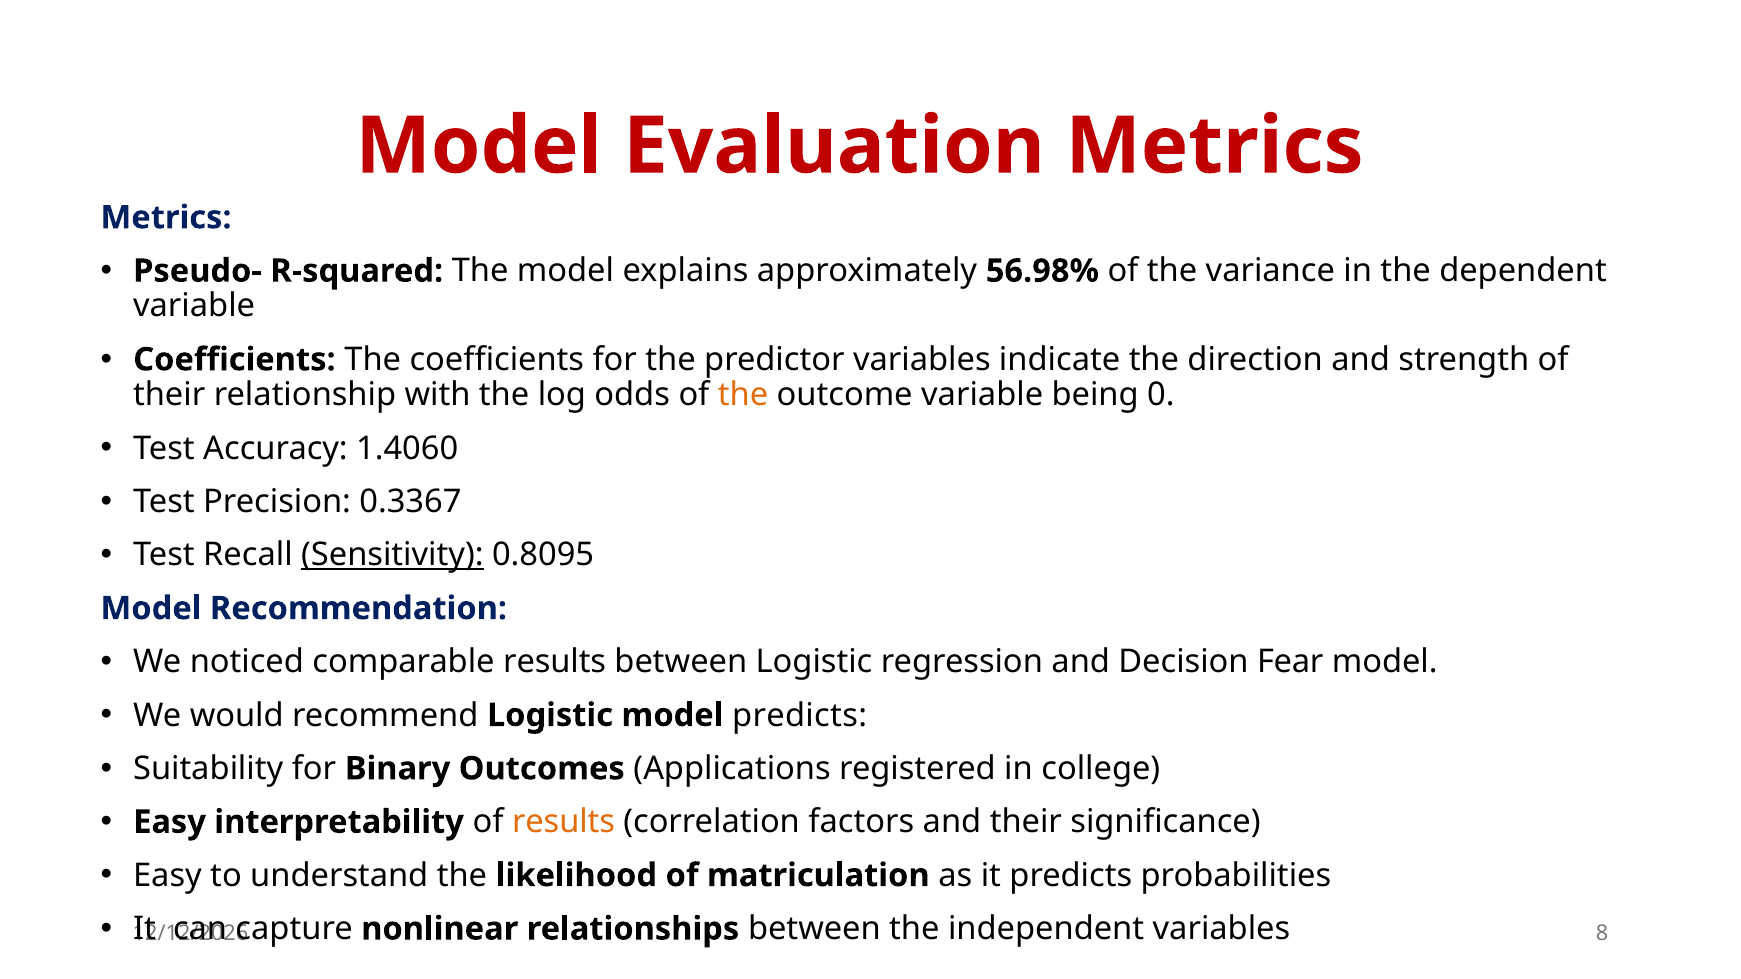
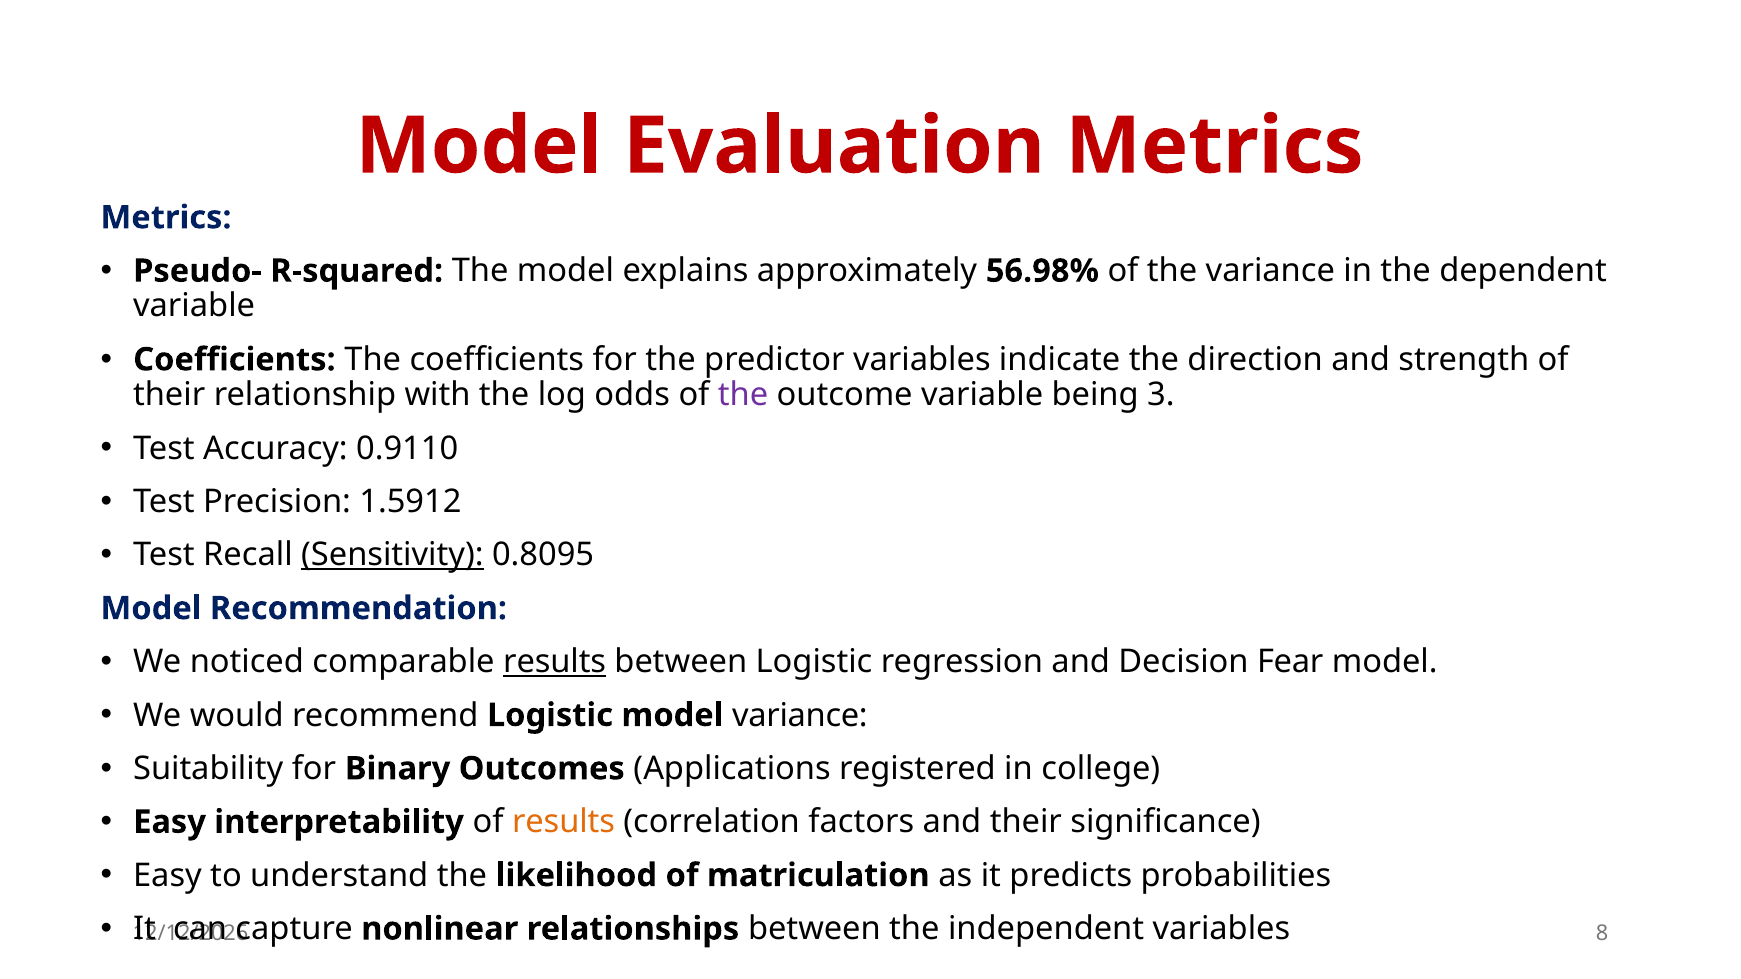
the colour: orange -> purple (743, 395)
0: 0 -> 3 (1161, 395)
1.4060: 1.4060 -> 0.9110 (407, 448)
0.3367: 0.3367 -> 1.5912 (410, 502)
results underline: none -> present (555, 662)
model predicts: predicts -> variance (800, 715)
